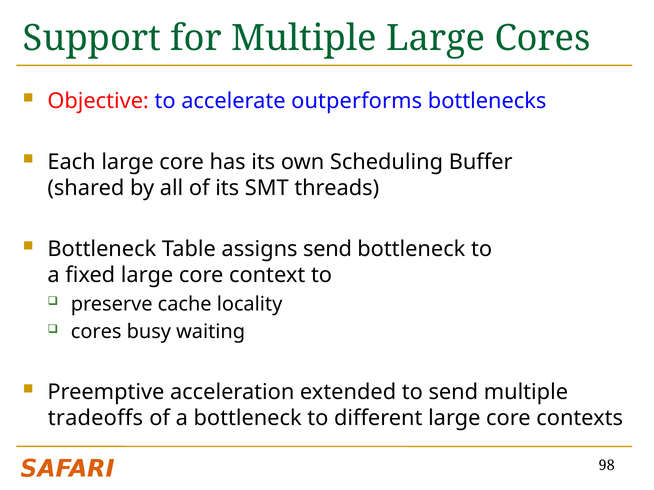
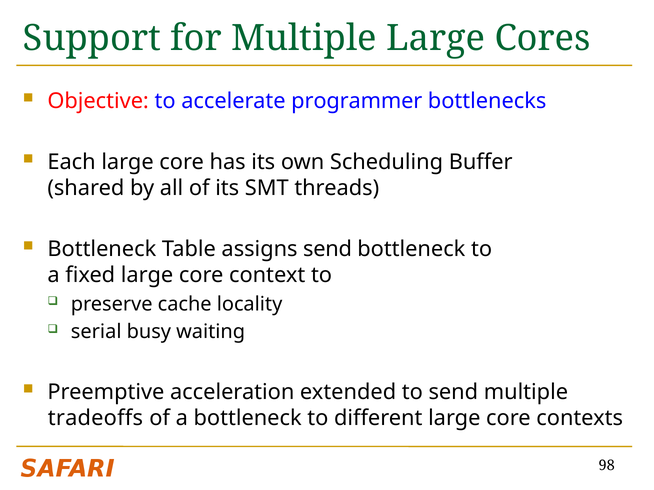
outperforms: outperforms -> programmer (357, 101)
cores: cores -> serial (96, 332)
